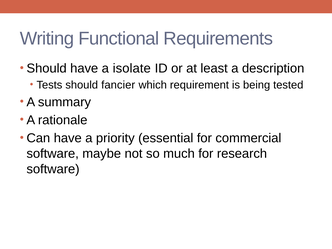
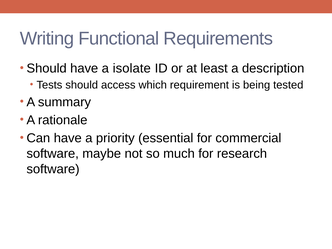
fancier: fancier -> access (118, 85)
